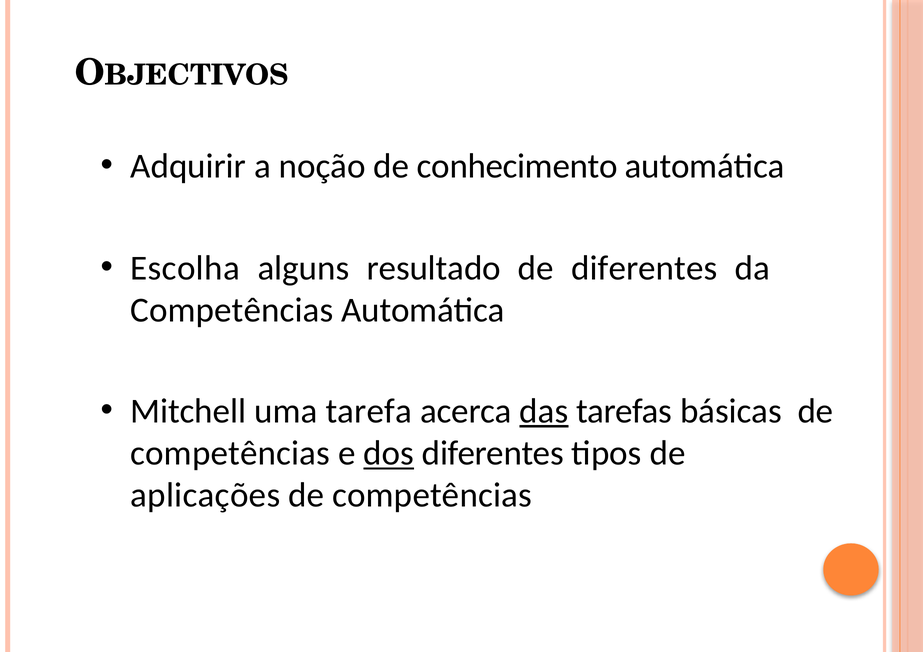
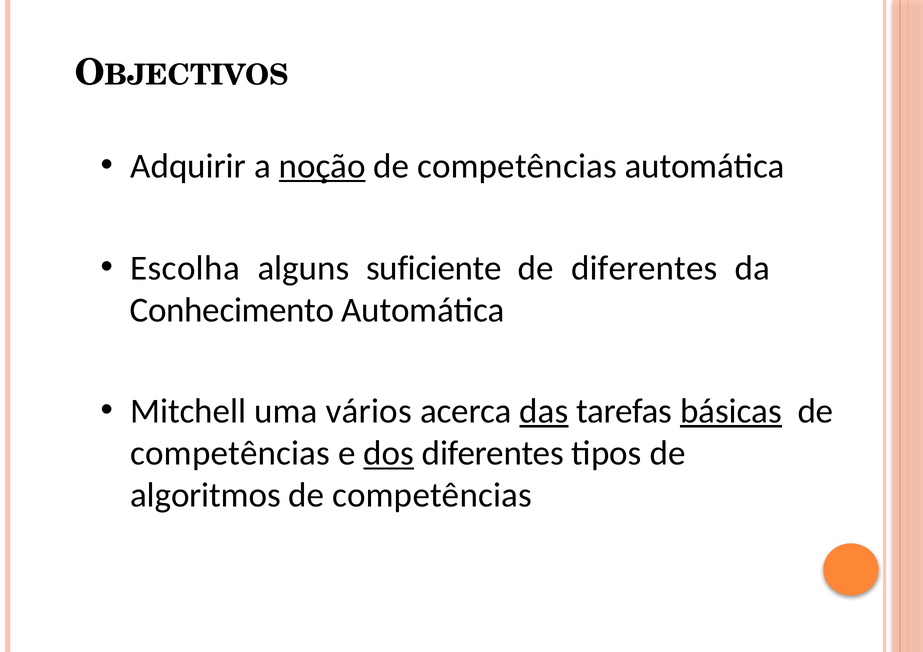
noção underline: none -> present (322, 166)
conhecimento: conhecimento -> competências (517, 166)
resultado: resultado -> suficiente (434, 268)
Competências: Competências -> Conhecimento (232, 310)
tarefa: tarefa -> vários (369, 411)
básicas underline: none -> present (731, 411)
aplicações: aplicações -> algoritmos (206, 496)
